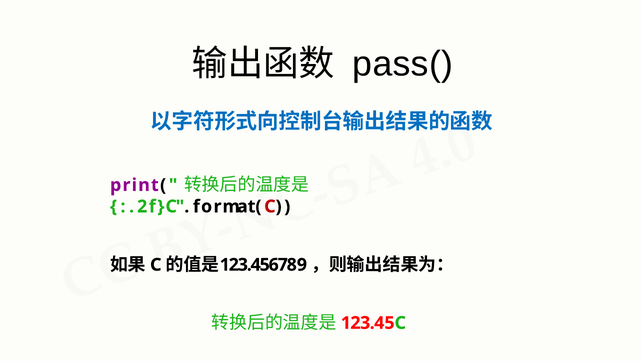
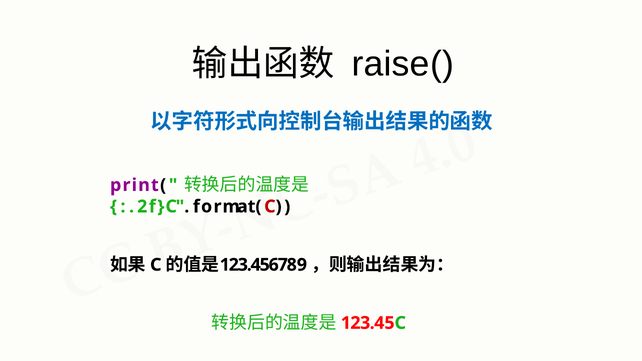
pass(: pass( -> raise( (403, 64)
